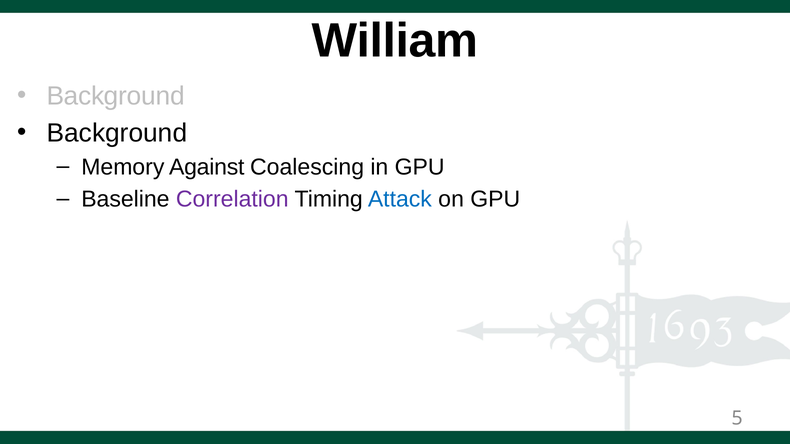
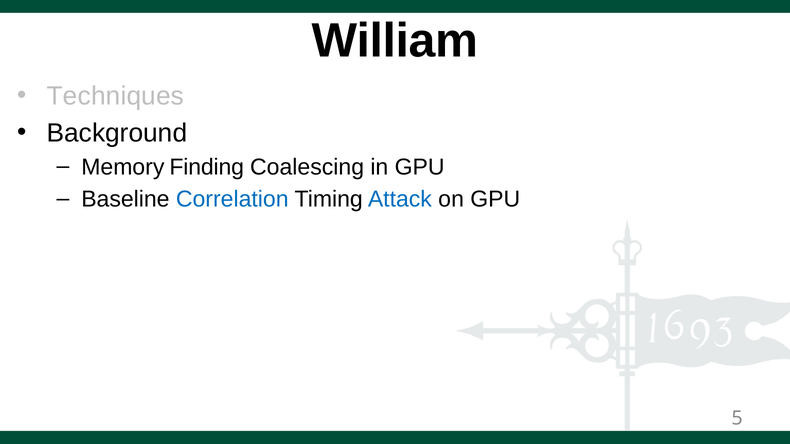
Background: Background -> Techniques (115, 96)
Against: Against -> Finding (207, 167)
Correlation colour: purple -> blue (232, 199)
